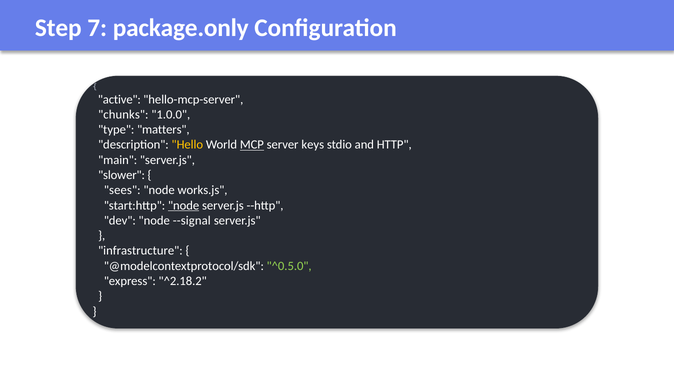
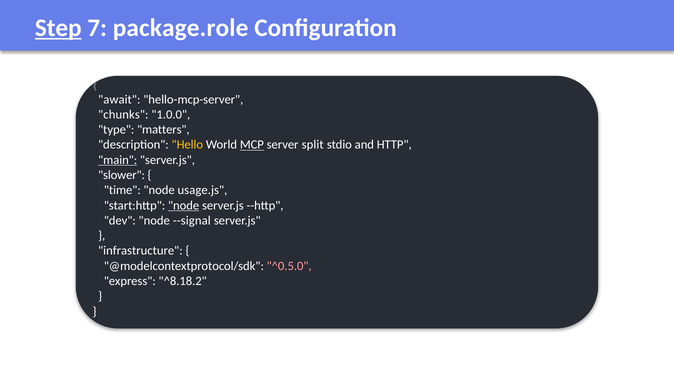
Step underline: none -> present (58, 28)
package.only: package.only -> package.role (181, 28)
active: active -> await (119, 99)
keys: keys -> split (313, 145)
main underline: none -> present (118, 160)
sees: sees -> time (122, 190)
works.js: works.js -> usage.js (202, 190)
^0.5.0 colour: light green -> pink (289, 266)
^2.18.2: ^2.18.2 -> ^8.18.2 (183, 281)
